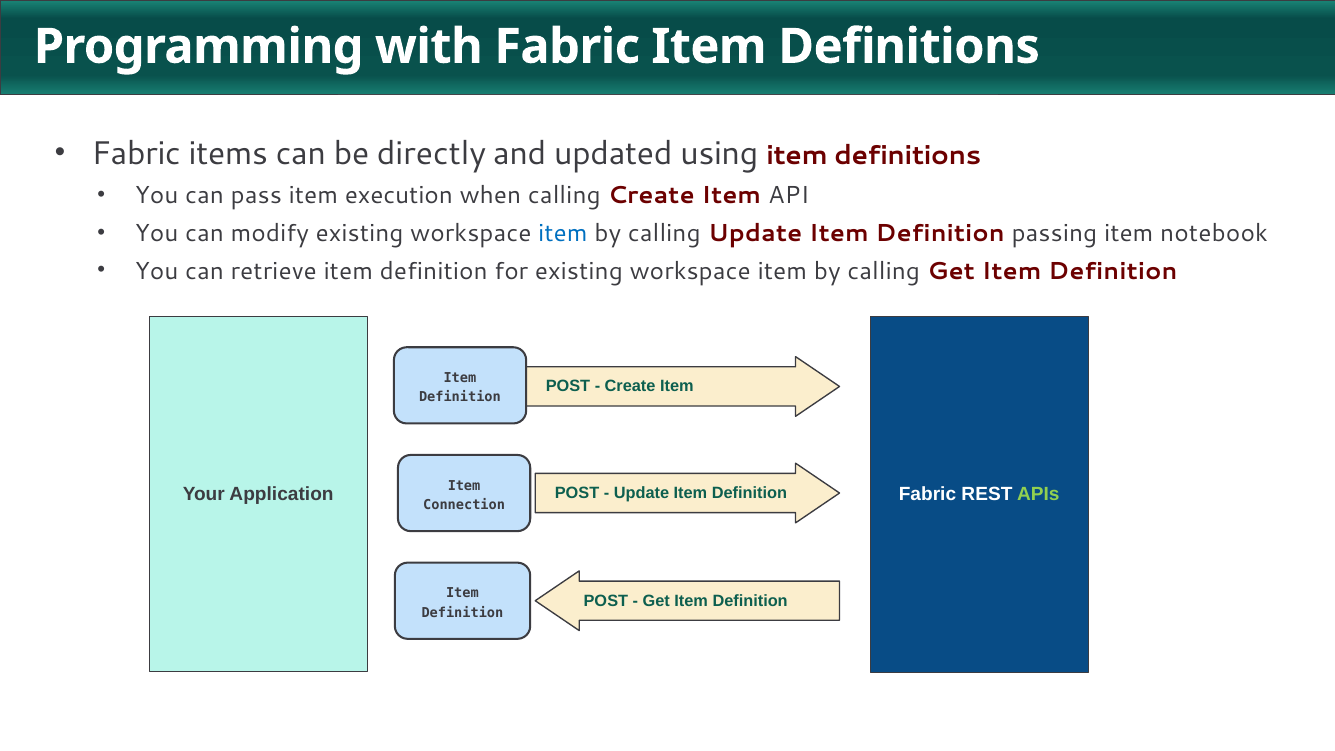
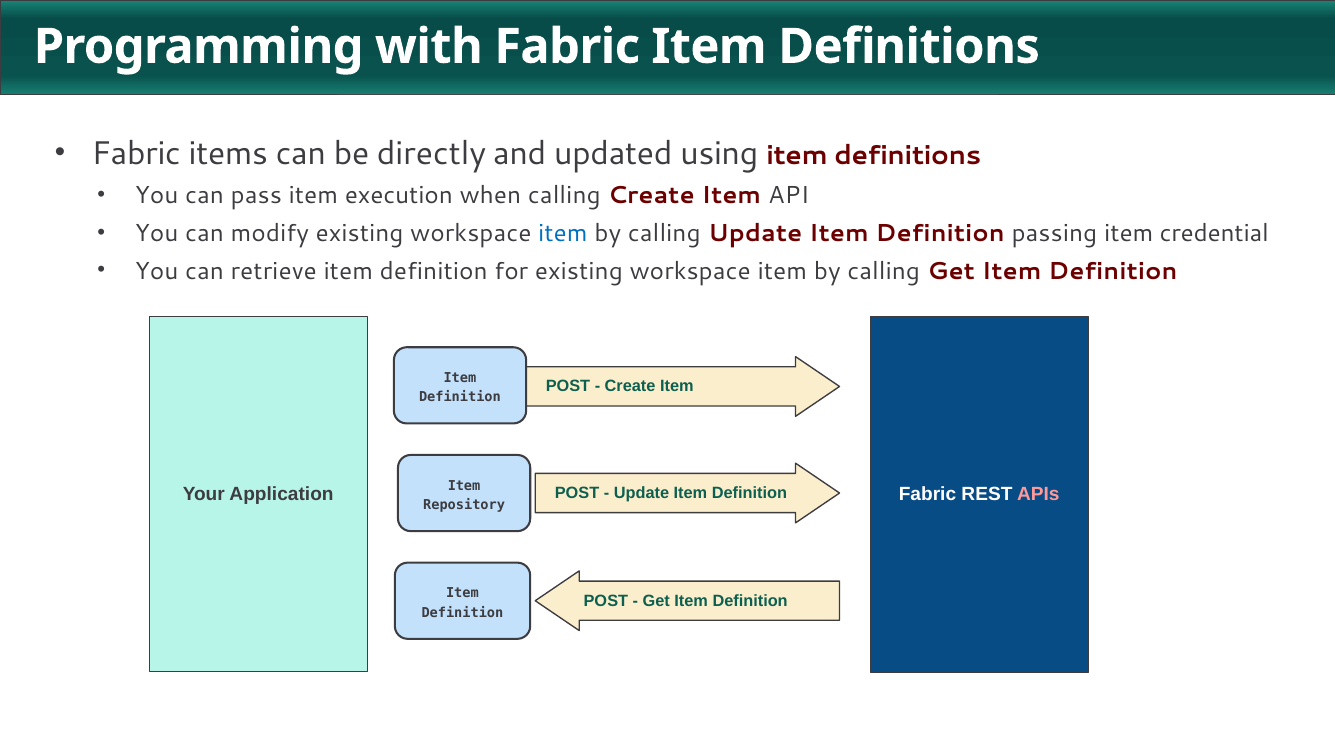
notebook: notebook -> credential (1214, 233)
APIs colour: light green -> pink (1038, 494)
Connection: Connection -> Repository (464, 505)
